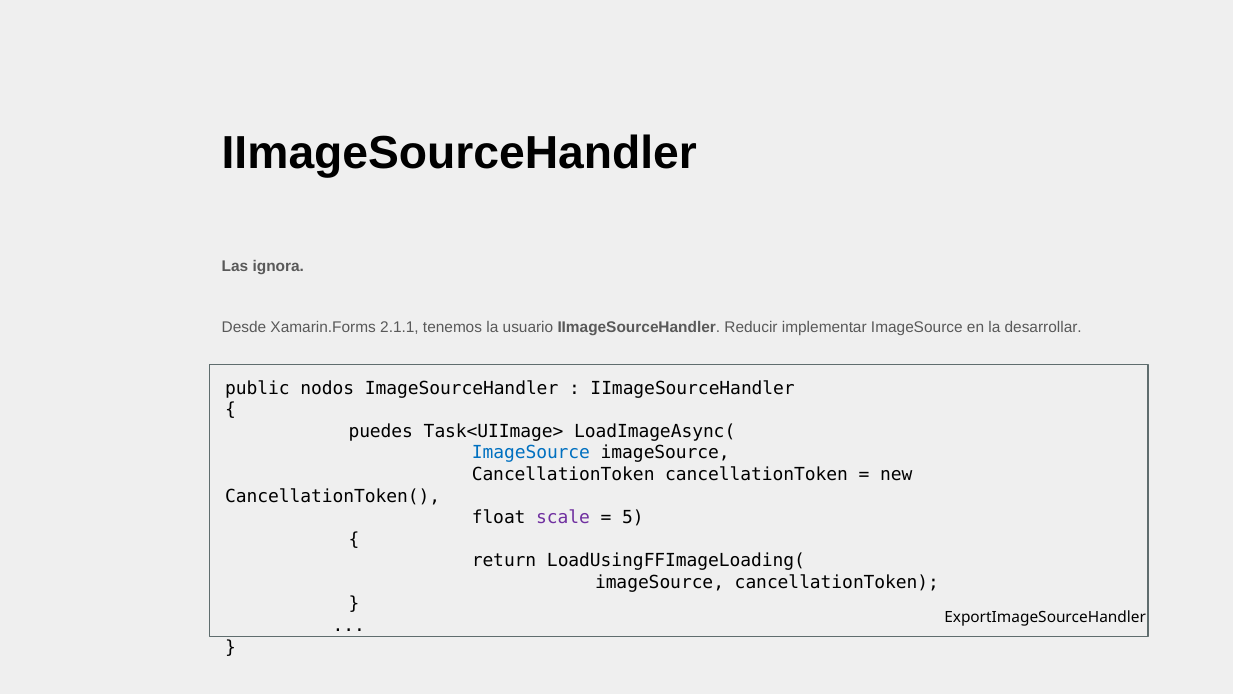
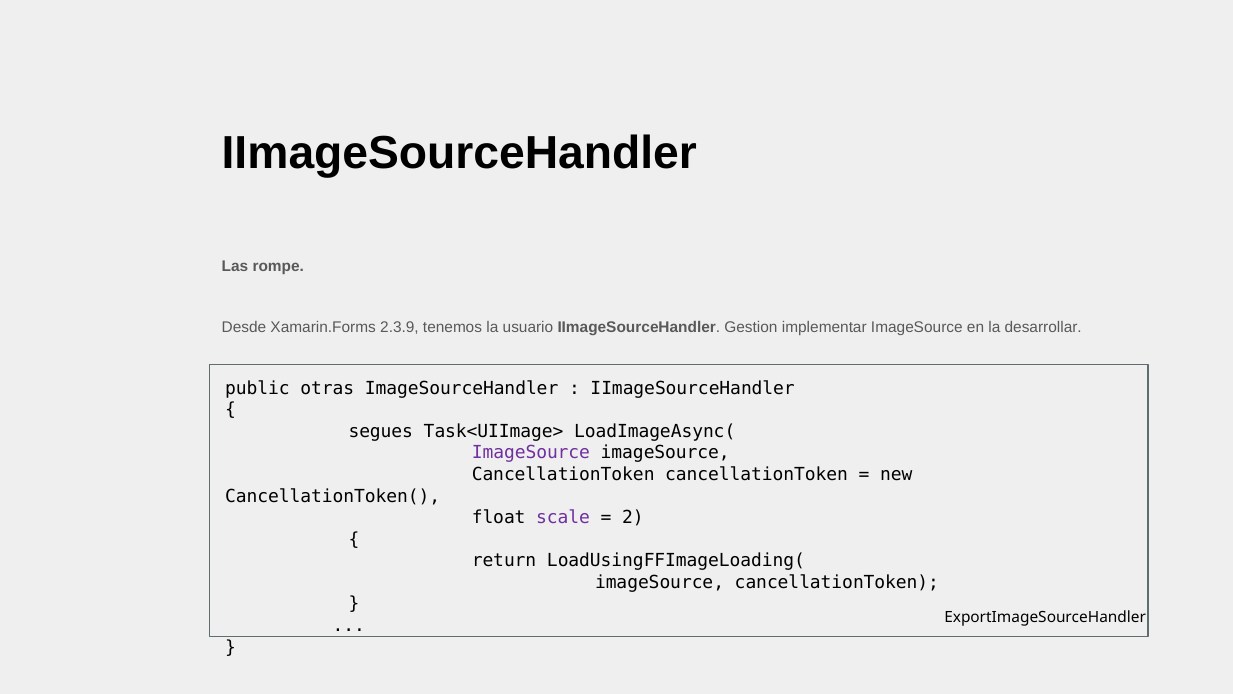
ignora: ignora -> rompe (278, 266)
2.1.1: 2.1.1 -> 2.3.9 (399, 328)
Reducir: Reducir -> Gestion (751, 328)
nodos: nodos -> otras (327, 388)
puedes: puedes -> segues (381, 431)
ImageSource colour: blue -> purple (531, 453)
5: 5 -> 2 (633, 517)
